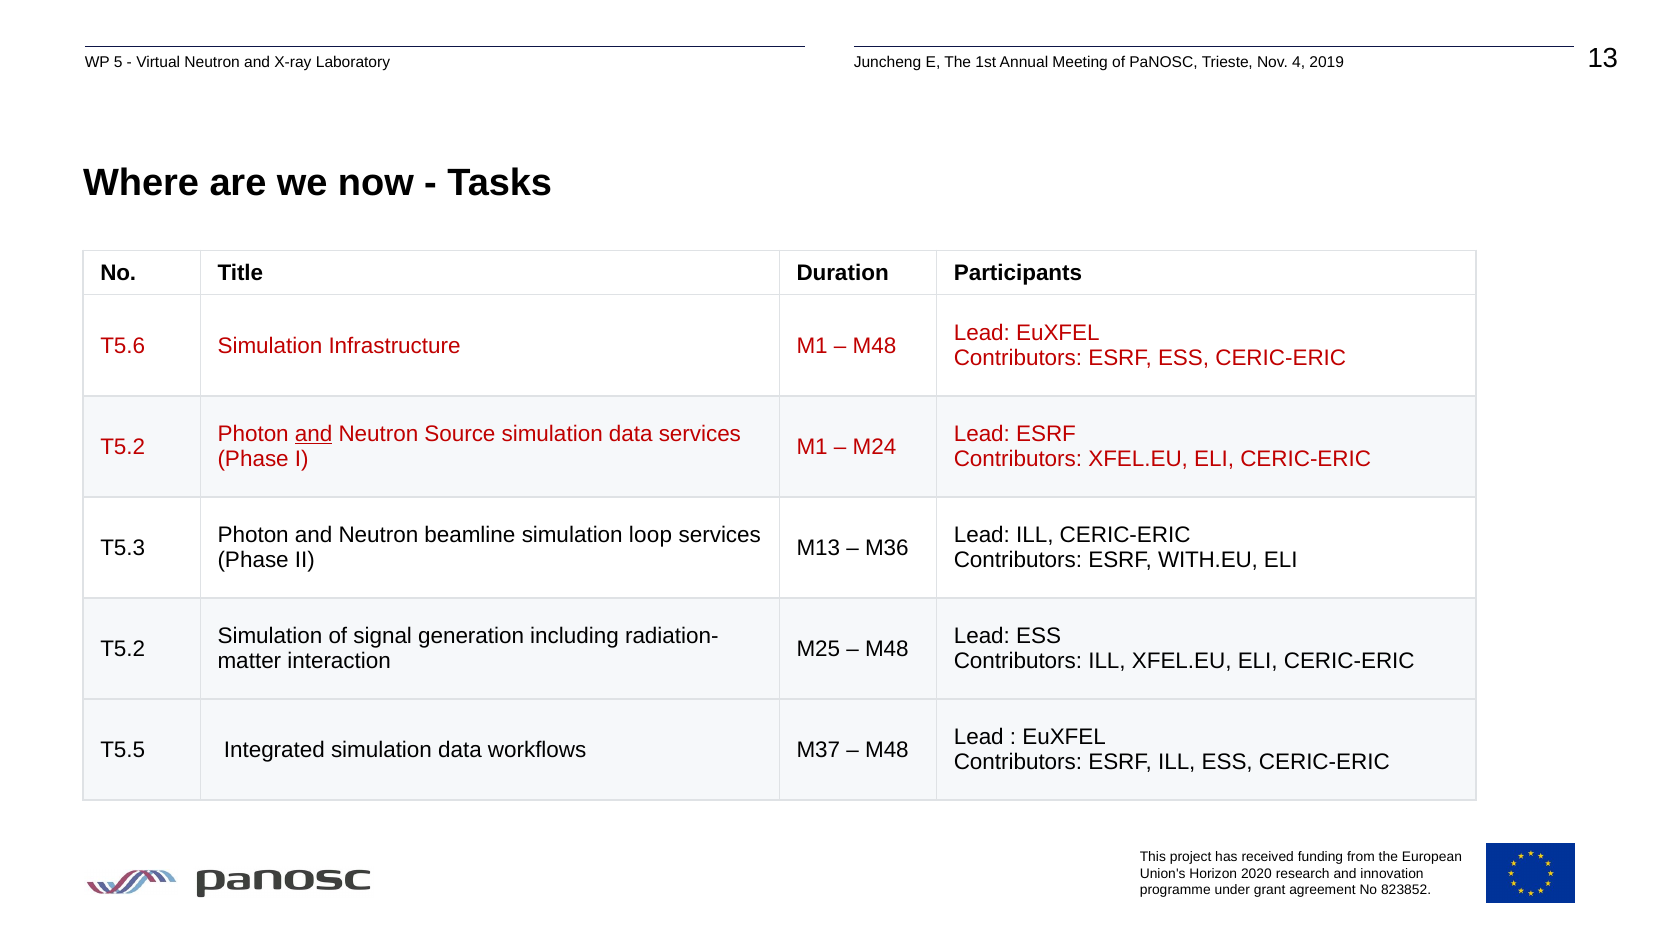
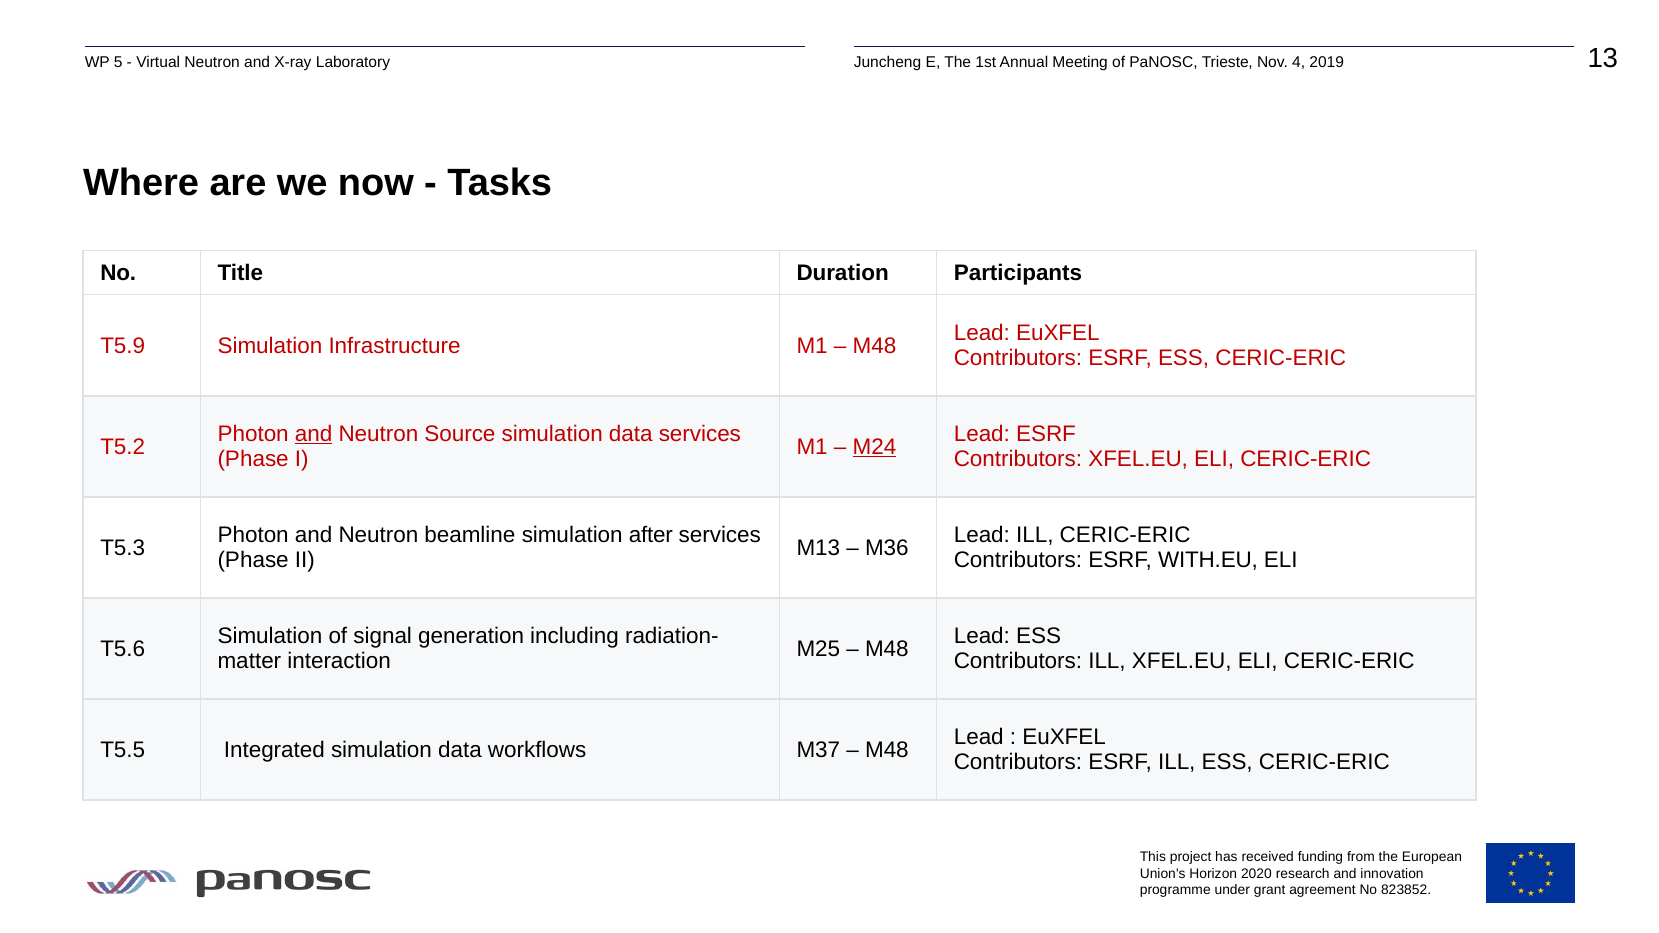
T5.6: T5.6 -> T5.9 (123, 346)
M24 underline: none -> present (874, 447)
loop: loop -> after (651, 535)
T5.2: T5.2 -> T5.6 (123, 649)
